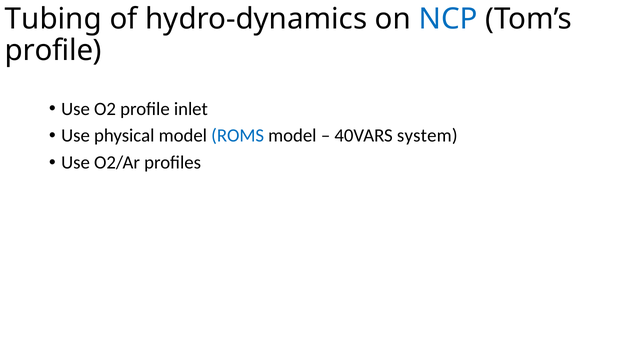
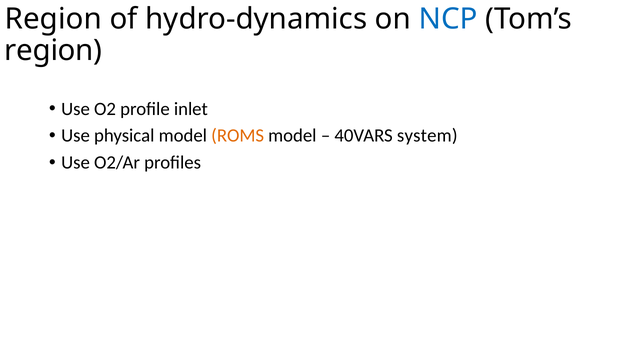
Tubing: Tubing -> Region (53, 19)
profile: profile -> region (53, 51)
ROMS colour: blue -> orange (238, 136)
